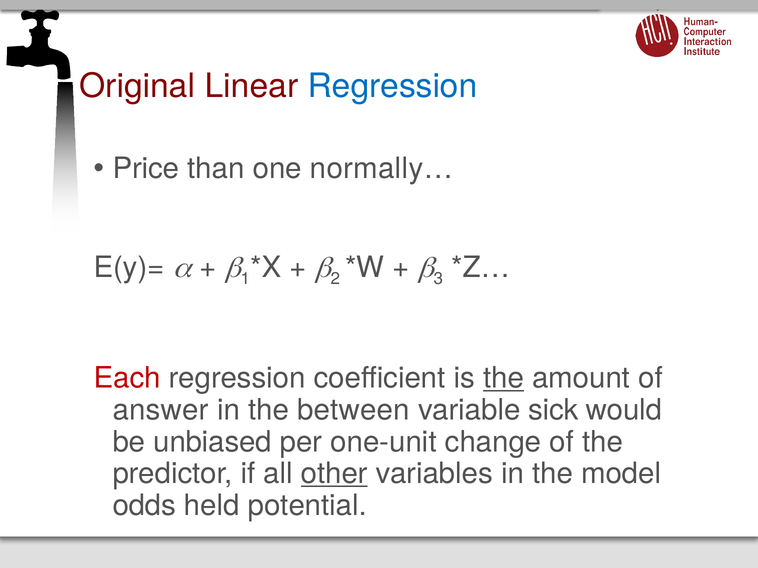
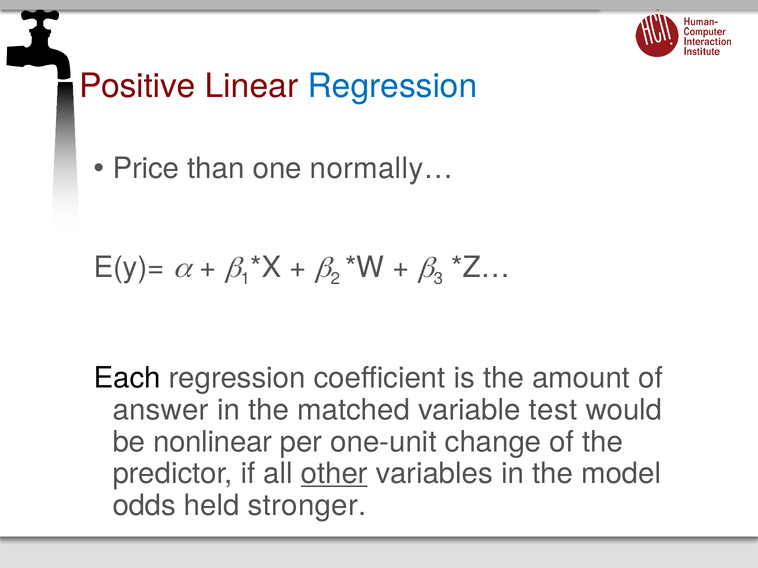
Original: Original -> Positive (137, 86)
Each colour: red -> black (127, 379)
the underline: present -> none (503, 379)
between: between -> matched (354, 410)
sick: sick -> test (553, 410)
unbiased: unbiased -> nonlinear (213, 442)
potential: potential -> stronger (307, 506)
